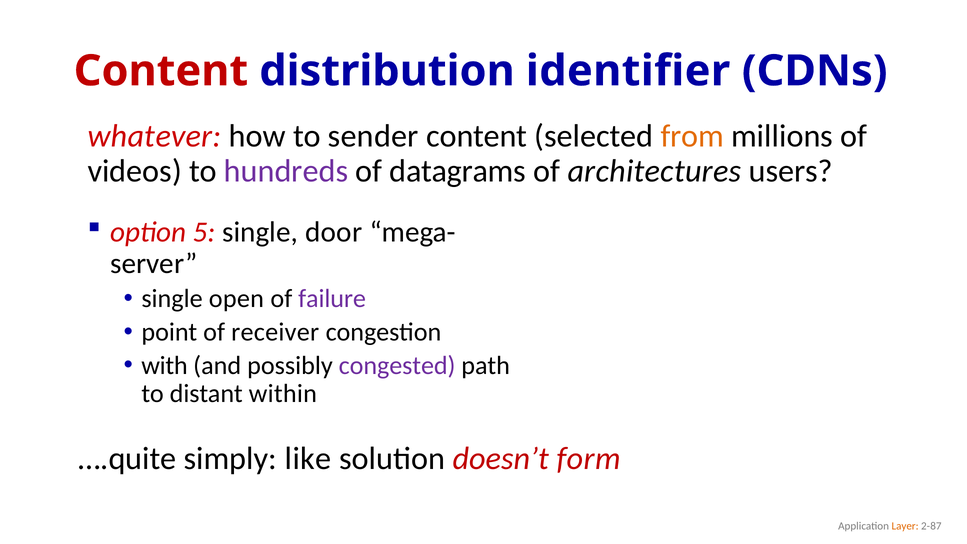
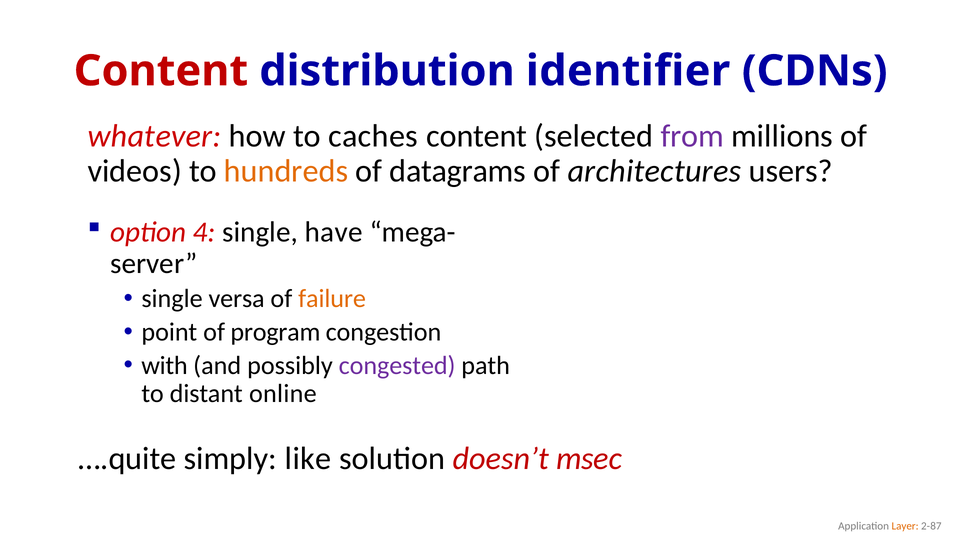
sender: sender -> caches (373, 136)
from colour: orange -> purple (692, 136)
hundreds colour: purple -> orange (286, 171)
5: 5 -> 4 (204, 232)
door: door -> have (334, 232)
open: open -> versa (237, 299)
failure colour: purple -> orange (332, 299)
receiver: receiver -> program (275, 332)
within: within -> online (283, 394)
form: form -> msec (589, 458)
